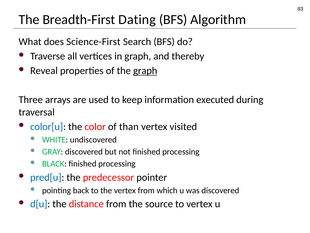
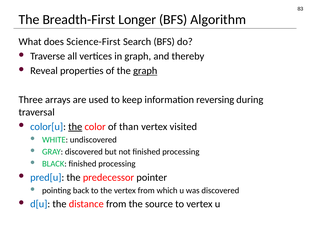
Dating: Dating -> Longer (137, 19)
executed: executed -> reversing (215, 100)
the underline: none -> present (75, 126)
